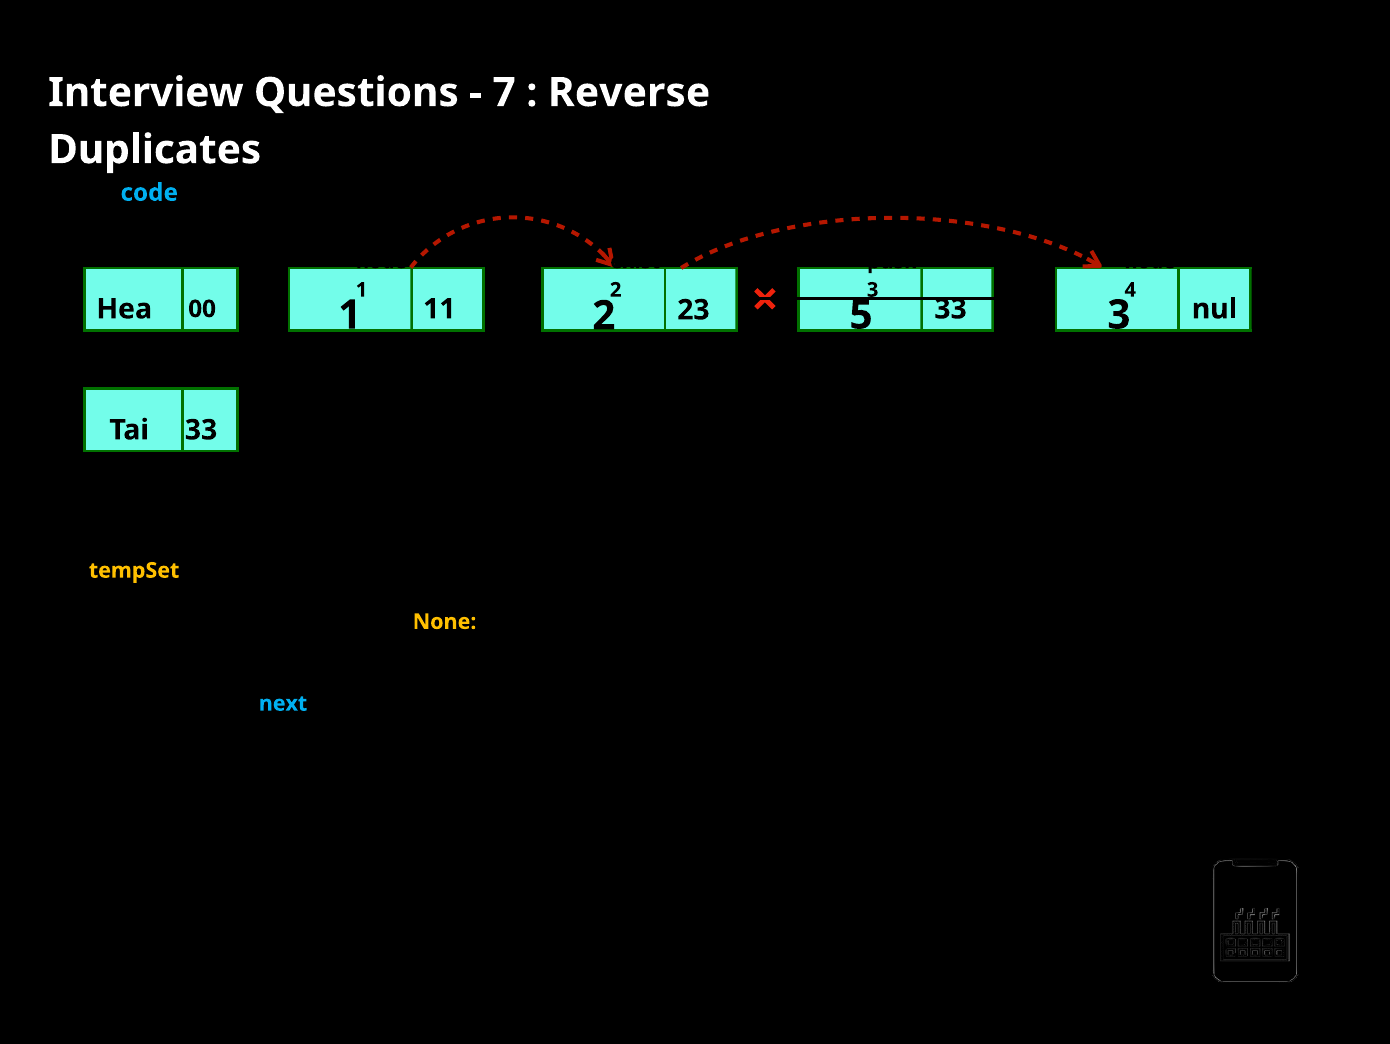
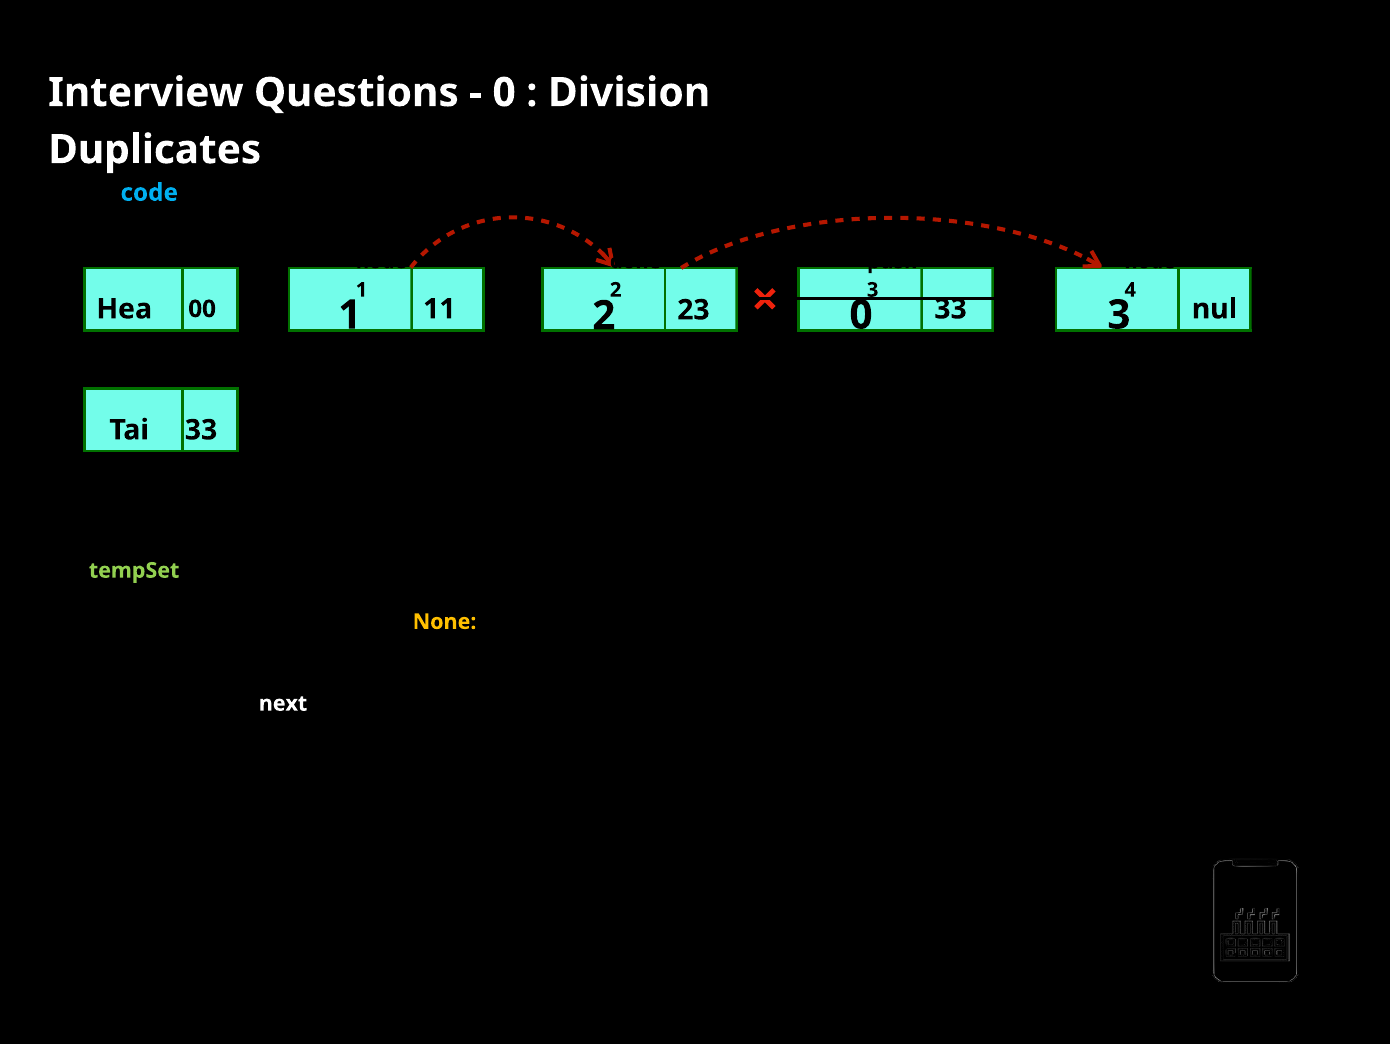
7: 7 -> 0 (504, 93)
Reverse: Reverse -> Division (629, 93)
exist: exist -> done (635, 261)
1 5: 5 -> 0 (861, 315)
tempSet colour: yellow -> light green (134, 570)
next colour: light blue -> white (283, 703)
